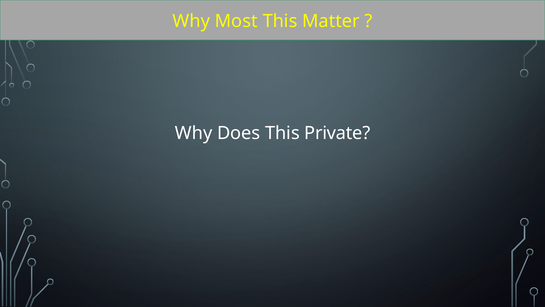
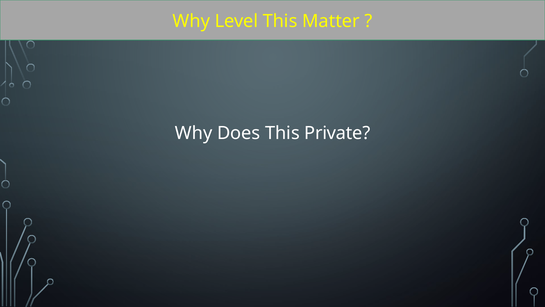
Most: Most -> Level (236, 21)
